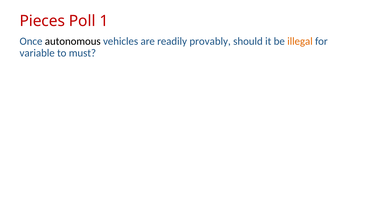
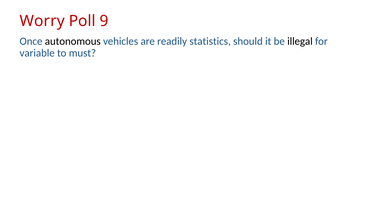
Pieces: Pieces -> Worry (42, 21)
1: 1 -> 9 (104, 21)
provably: provably -> statistics (210, 41)
illegal colour: orange -> black (300, 41)
